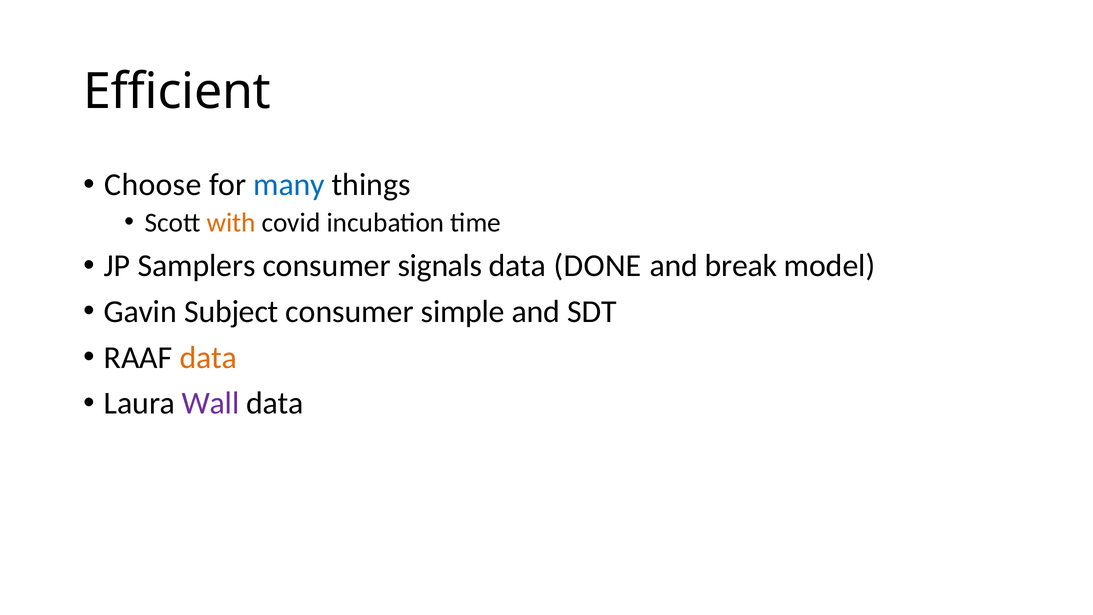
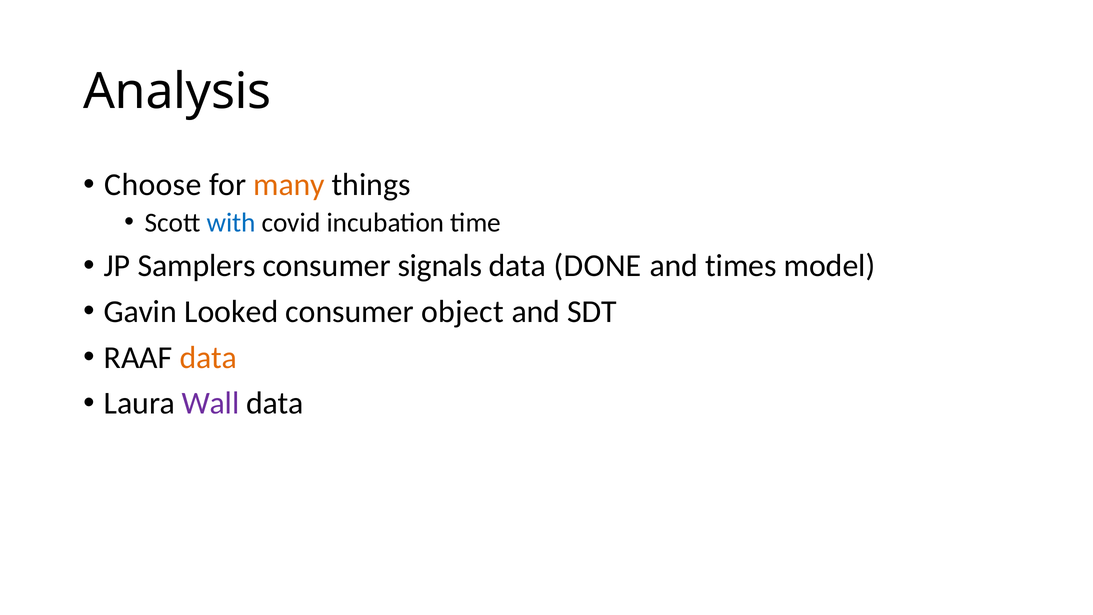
Efficient: Efficient -> Analysis (177, 92)
many colour: blue -> orange (289, 185)
with colour: orange -> blue (231, 222)
break: break -> times (741, 266)
Subject: Subject -> Looked (231, 312)
simple: simple -> object (462, 312)
